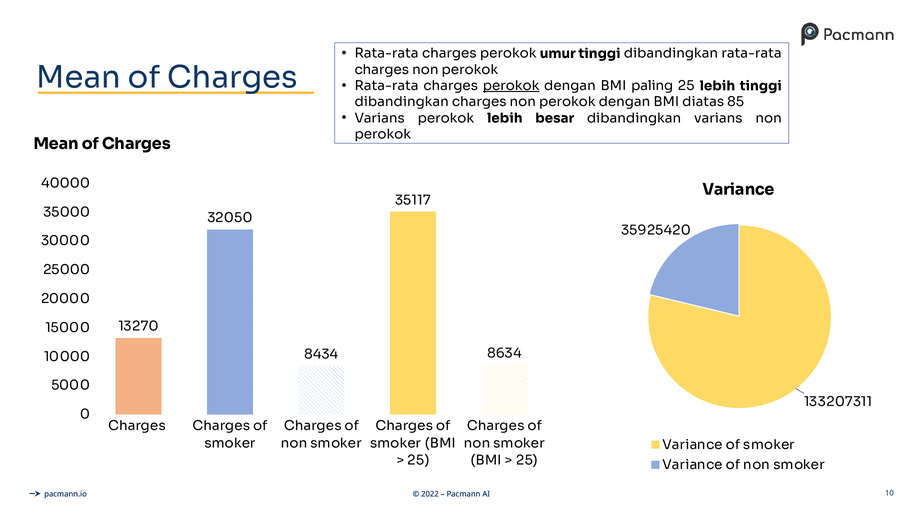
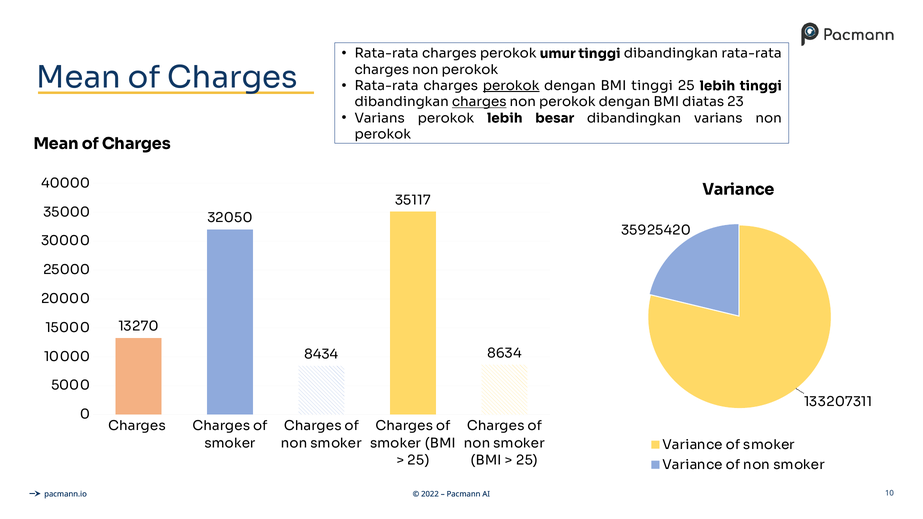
BMI paling: paling -> tinggi (652, 86)
charges underline: none -> present (479, 102)
85: 85 -> 23 (736, 102)
